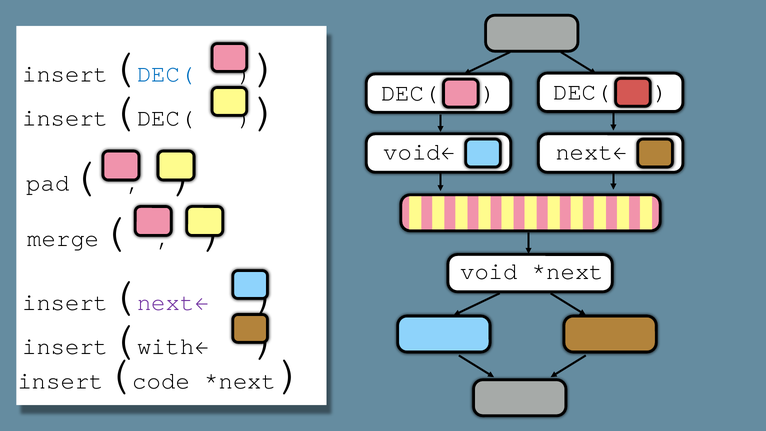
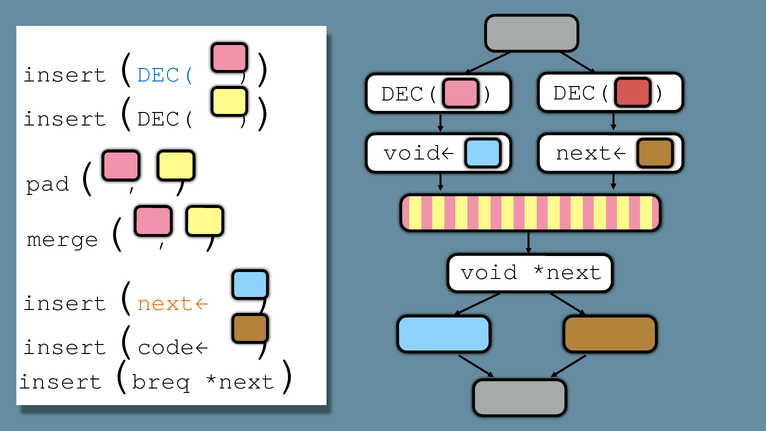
next← colour: purple -> orange (173, 302)
with←: with← -> code← (173, 346)
code: code -> breq (161, 381)
